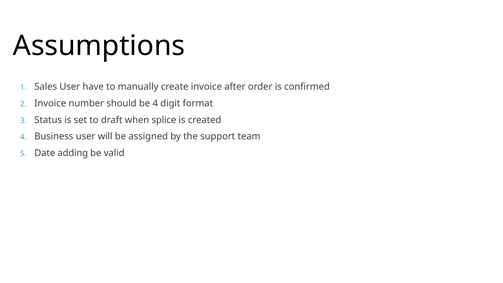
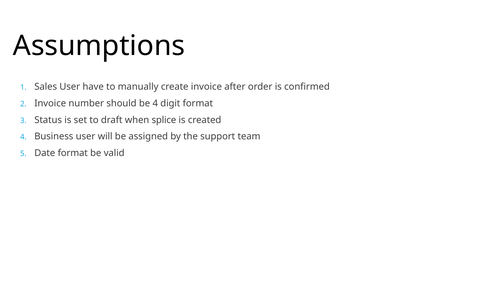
Date adding: adding -> format (73, 153)
